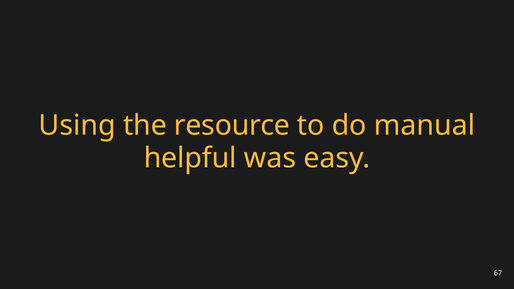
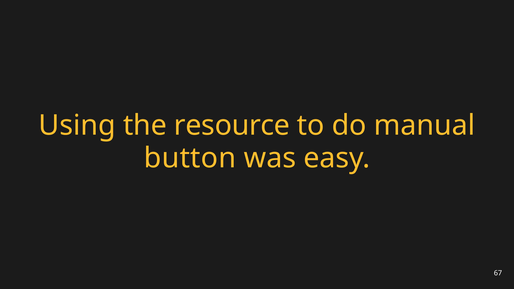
helpful: helpful -> button (190, 158)
